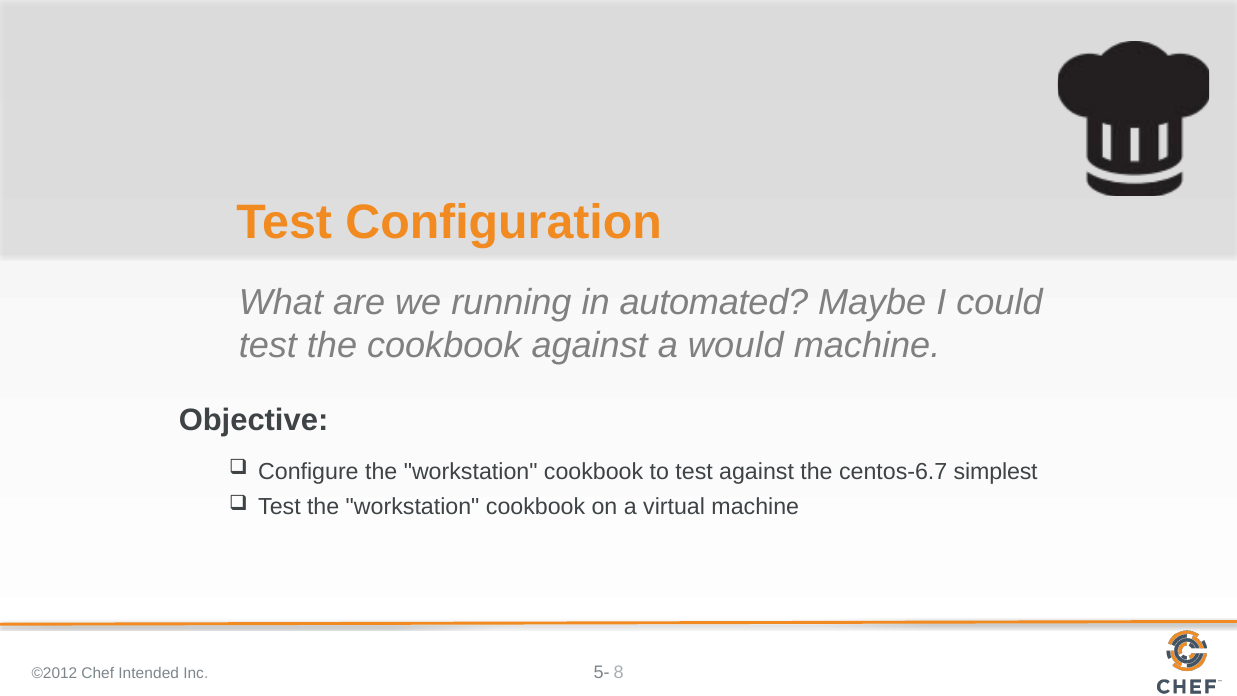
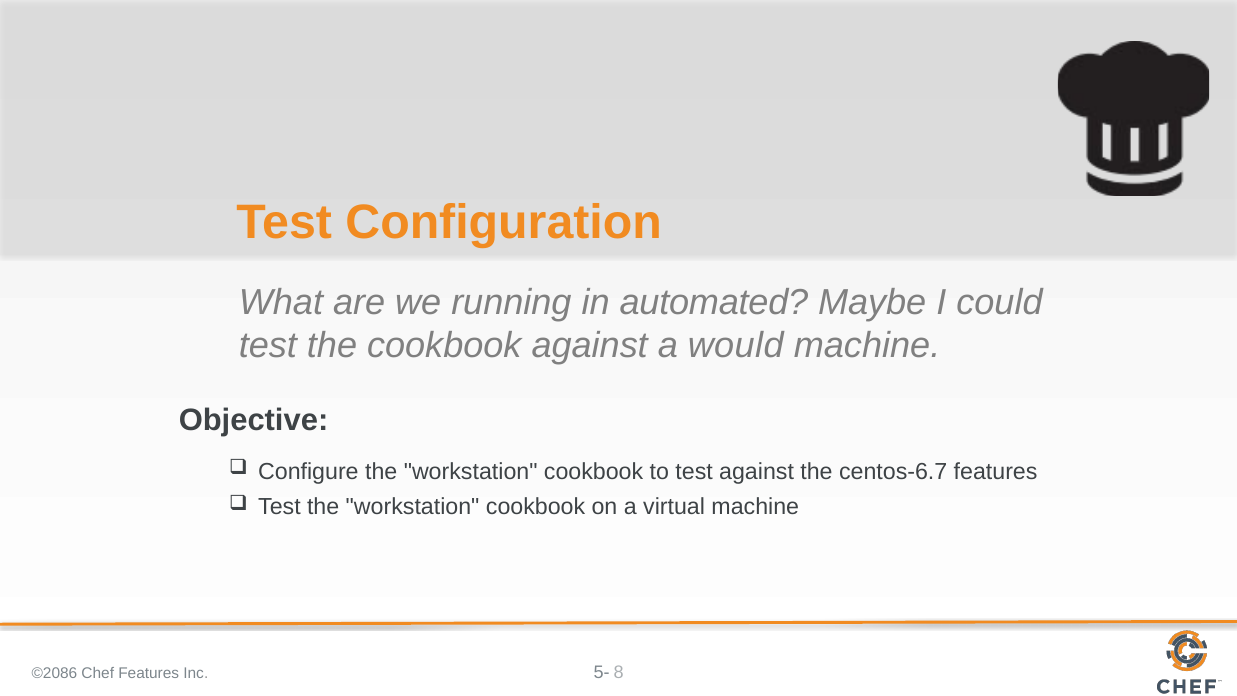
centos-6.7 simplest: simplest -> features (996, 471)
©2012: ©2012 -> ©2086 (54, 673)
Chef Intended: Intended -> Features (149, 673)
